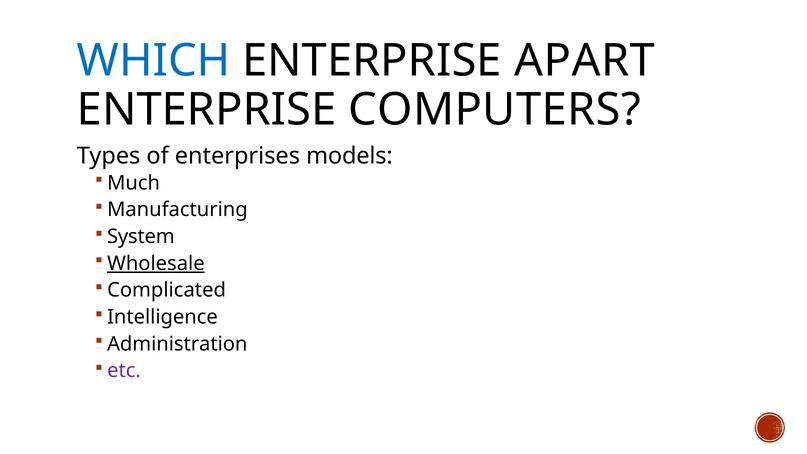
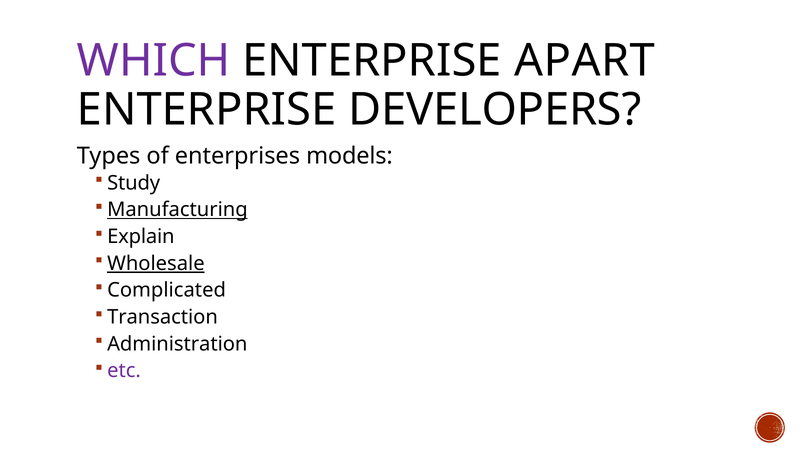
WHICH colour: blue -> purple (154, 61)
COMPUTERS: COMPUTERS -> DEVELOPERS (495, 110)
Much: Much -> Study (134, 183)
Manufacturing underline: none -> present (177, 210)
System: System -> Explain (141, 237)
Intelligence: Intelligence -> Transaction (163, 317)
